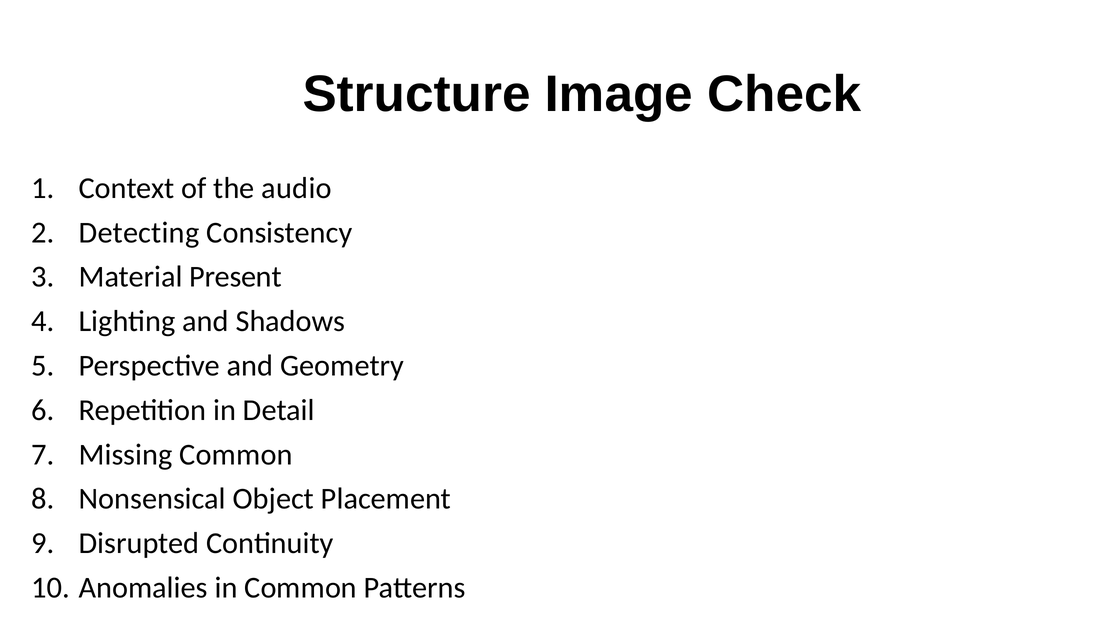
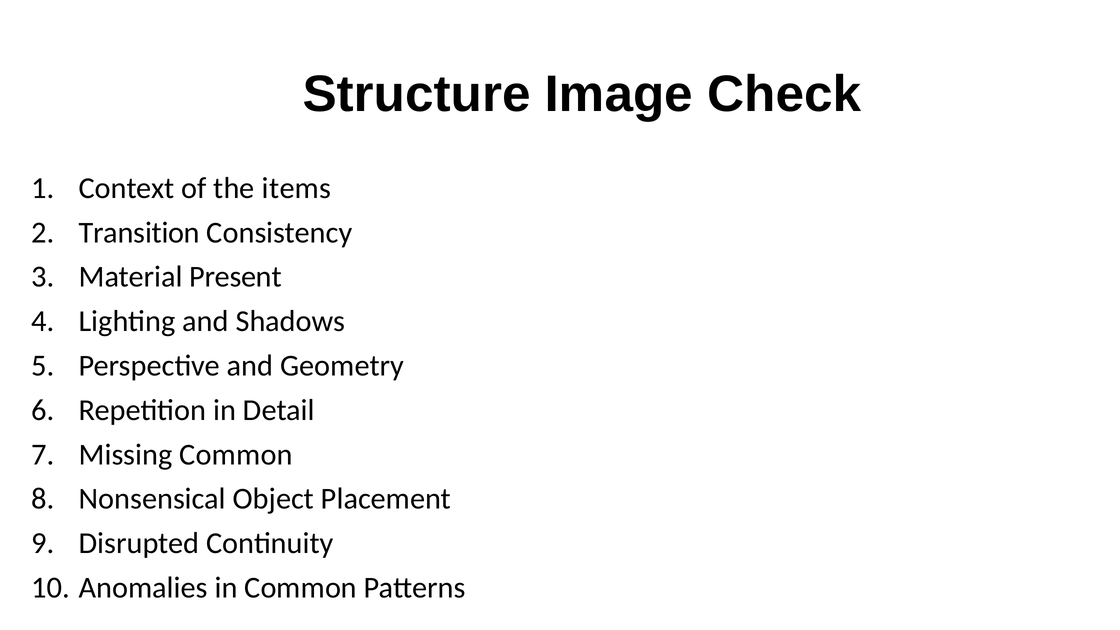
audio: audio -> items (297, 188)
Detecting: Detecting -> Transition (139, 232)
